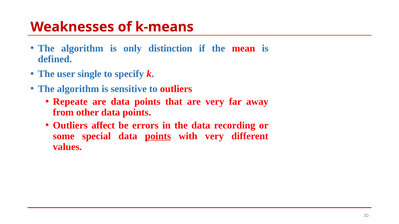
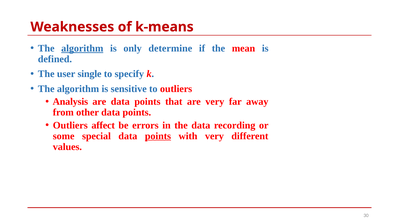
algorithm underline: none -> present (82, 48)
distinction: distinction -> determine (170, 48)
Repeate: Repeate -> Analysis (70, 102)
